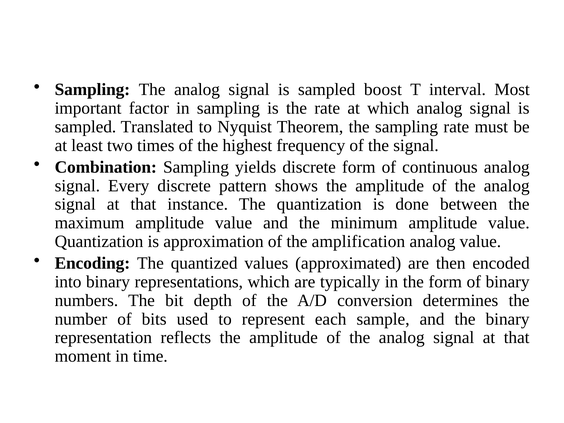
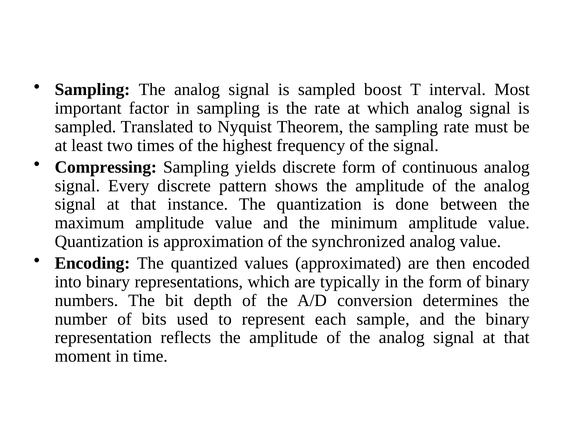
Combination: Combination -> Compressing (106, 167)
amplification: amplification -> synchronized (358, 241)
